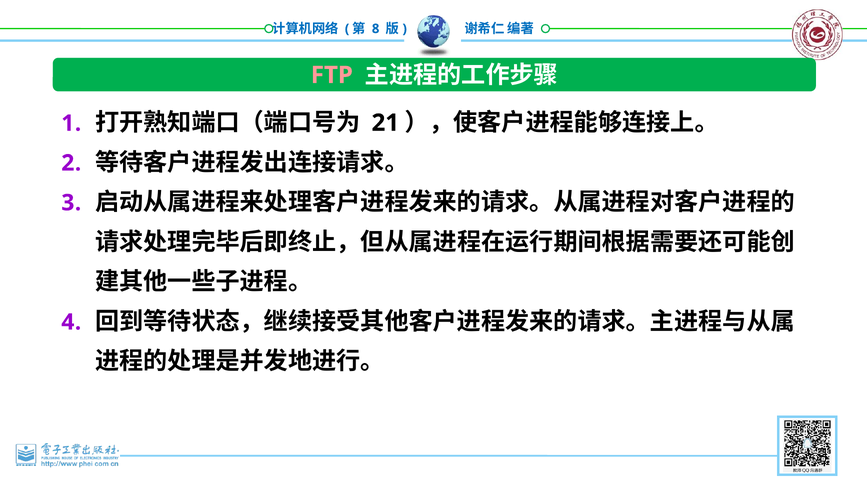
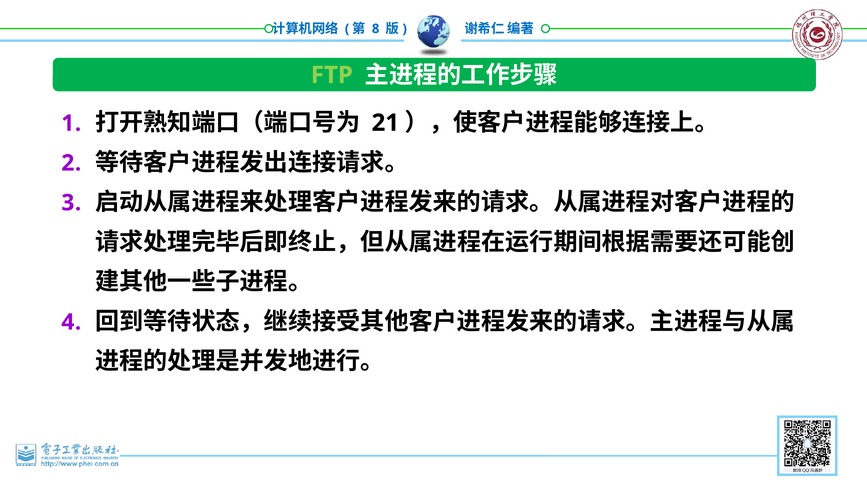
FTP colour: pink -> light green (332, 75)
